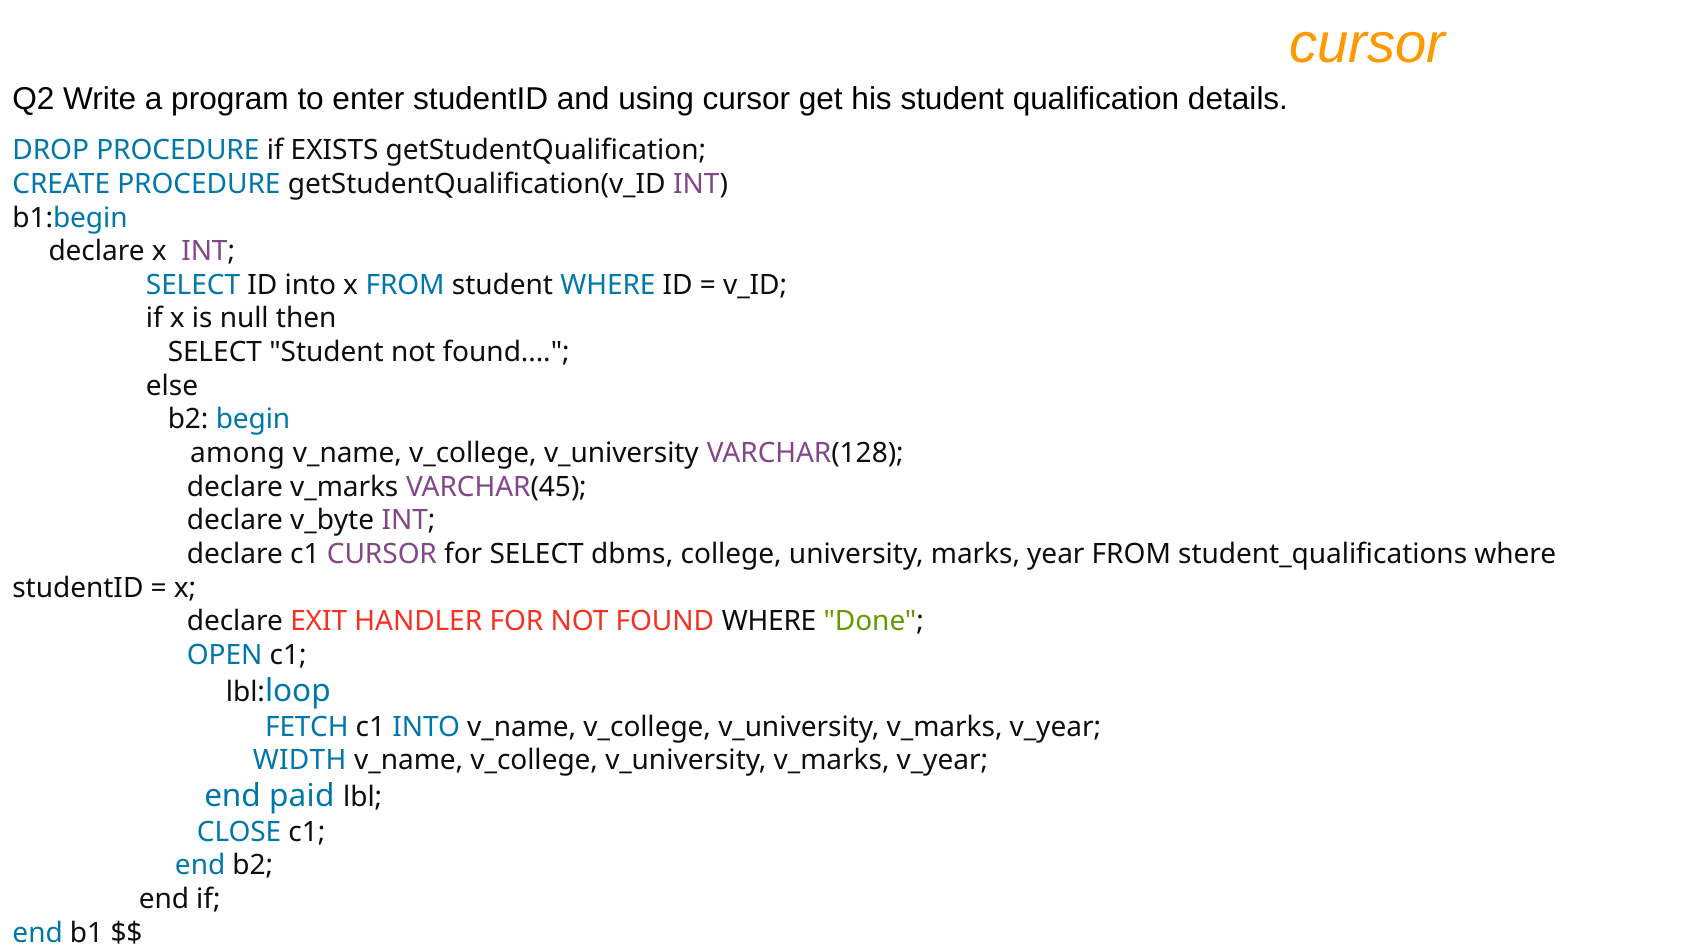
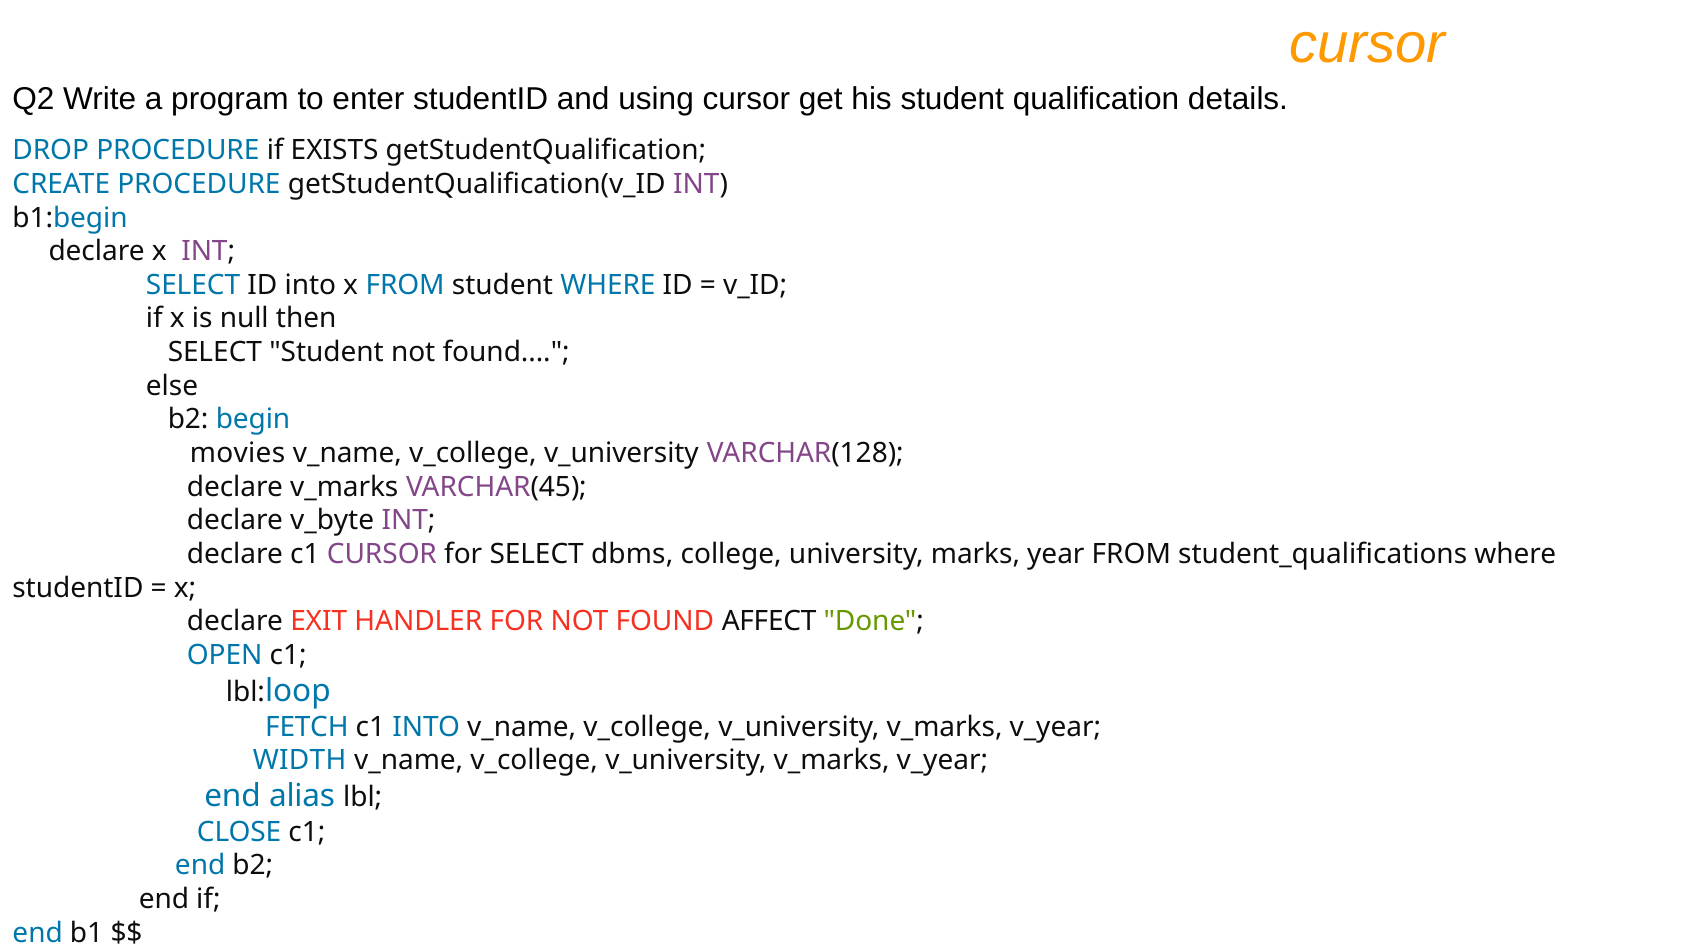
among: among -> movies (238, 453)
FOUND WHERE: WHERE -> AFFECT (769, 622)
paid: paid -> alias (302, 797)
